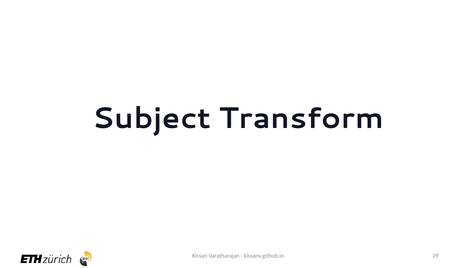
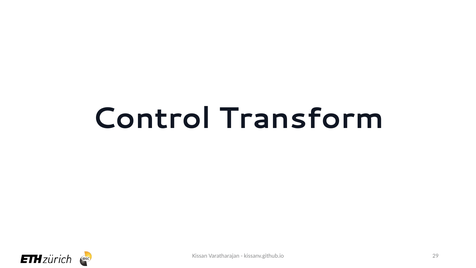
Subject: Subject -> Control (152, 118)
